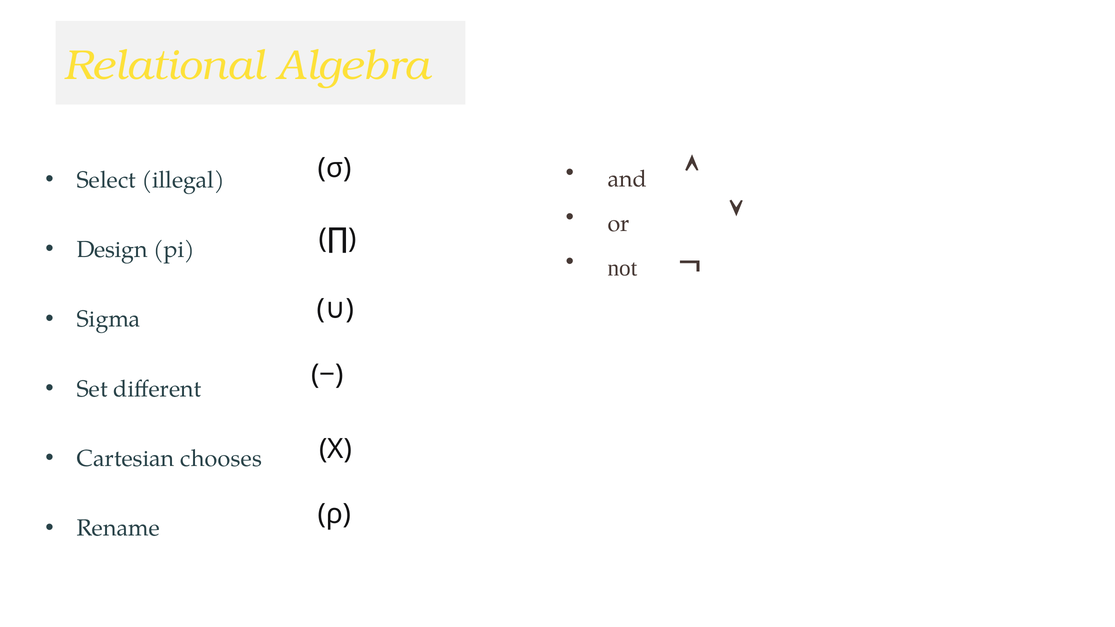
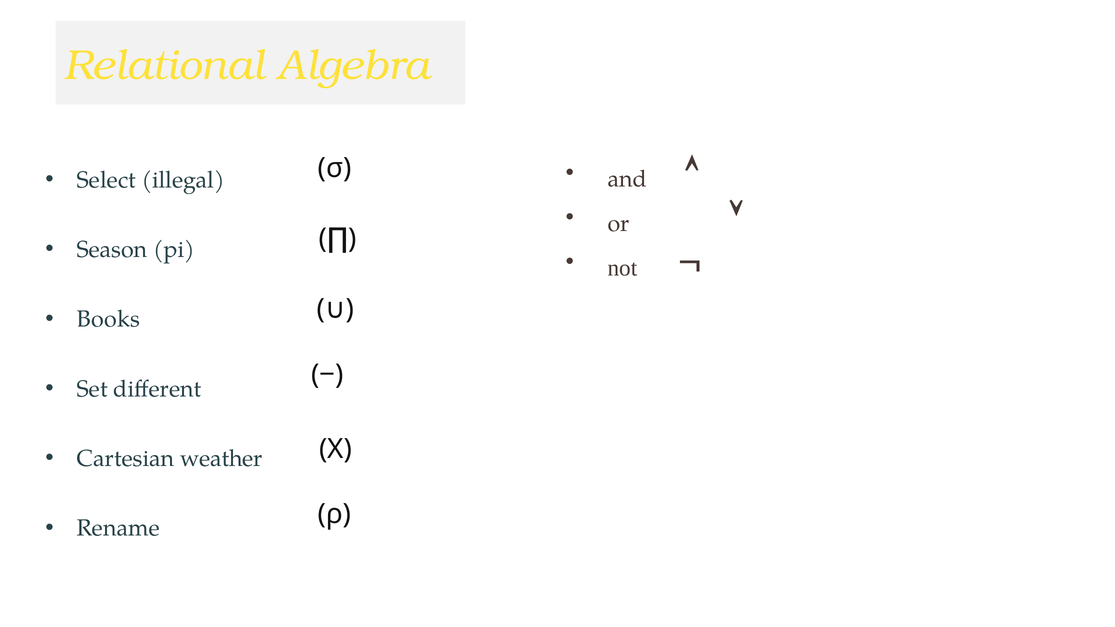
Design: Design -> Season (112, 250)
Sigma: Sigma -> Books (109, 319)
chooses: chooses -> weather (221, 459)
